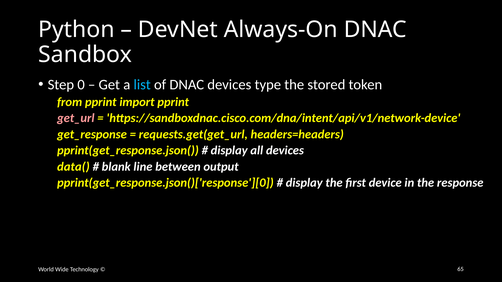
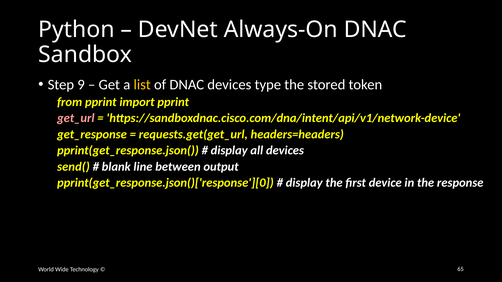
0: 0 -> 9 (81, 85)
list colour: light blue -> yellow (142, 85)
data(: data( -> send( (73, 167)
